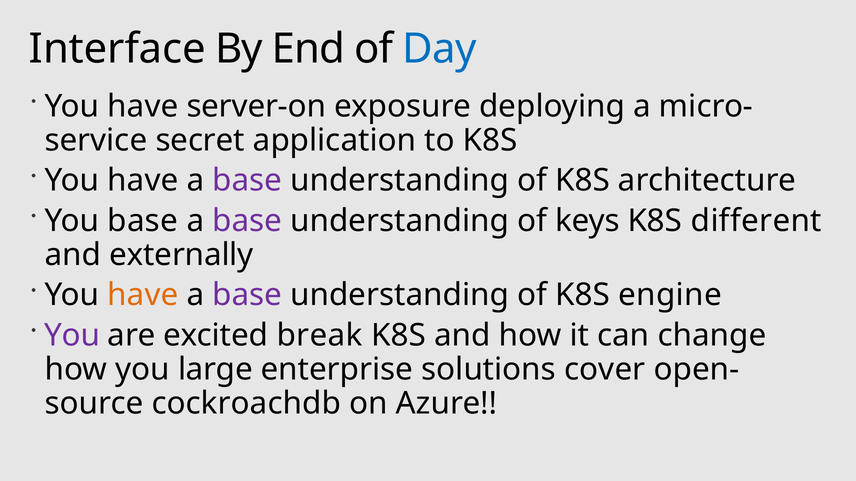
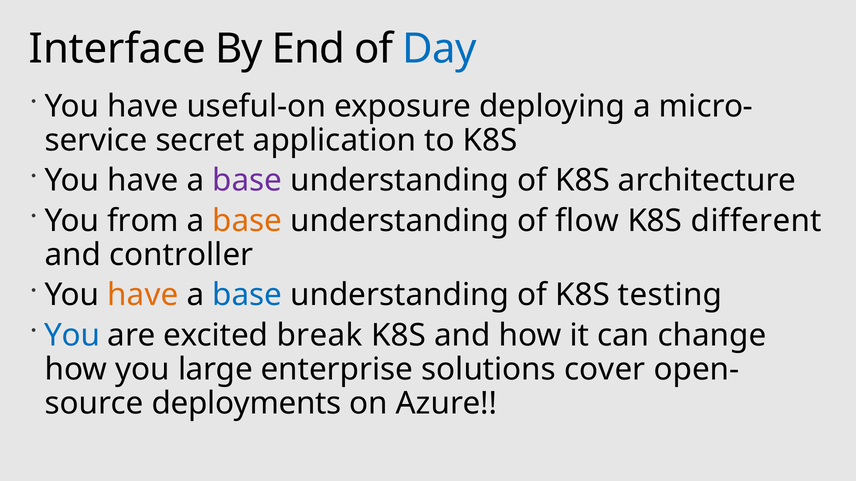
server-on: server-on -> useful-on (256, 106)
You base: base -> from (143, 221)
base colour: purple -> orange (247, 221)
keys: keys -> flow (587, 221)
externally: externally -> controller (181, 255)
base colour: purple -> blue (247, 295)
engine: engine -> testing (670, 295)
You colour: purple -> blue (72, 336)
cockroachdb: cockroachdb -> deployments (246, 404)
